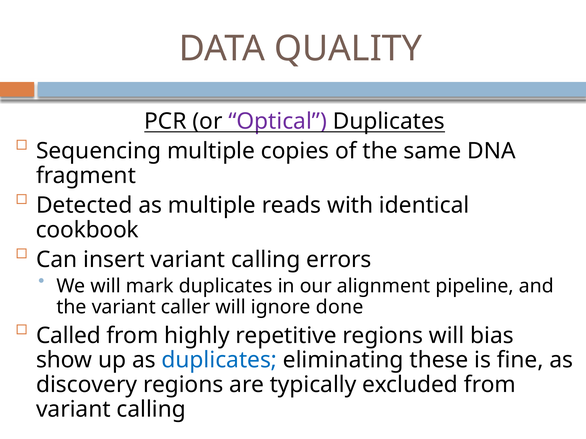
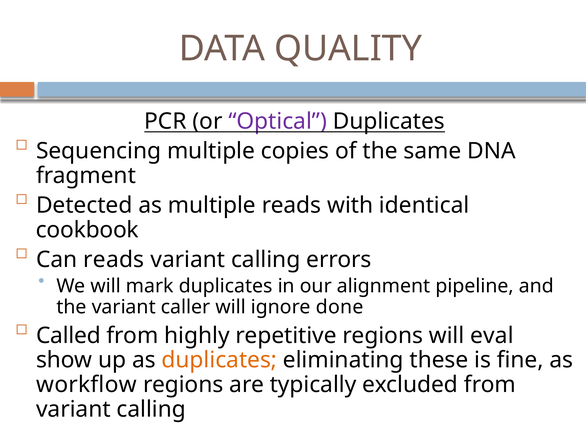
Can insert: insert -> reads (114, 260)
bias: bias -> eval (492, 336)
duplicates colour: blue -> orange (219, 361)
discovery: discovery -> workflow (86, 385)
